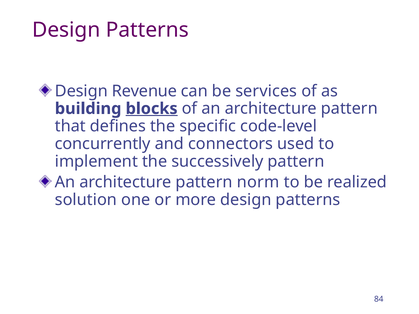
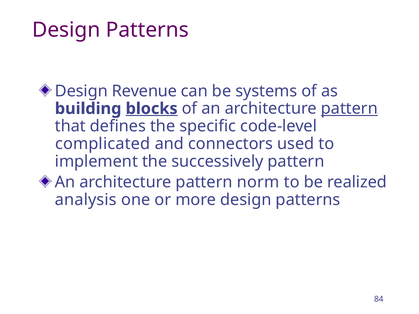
services: services -> systems (266, 91)
pattern underline: none -> present (349, 109)
concurrently: concurrently -> complicated (103, 144)
solution: solution -> analysis (86, 200)
